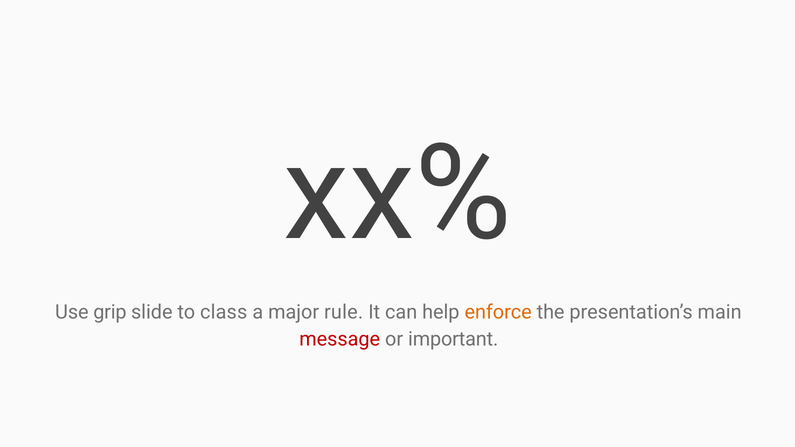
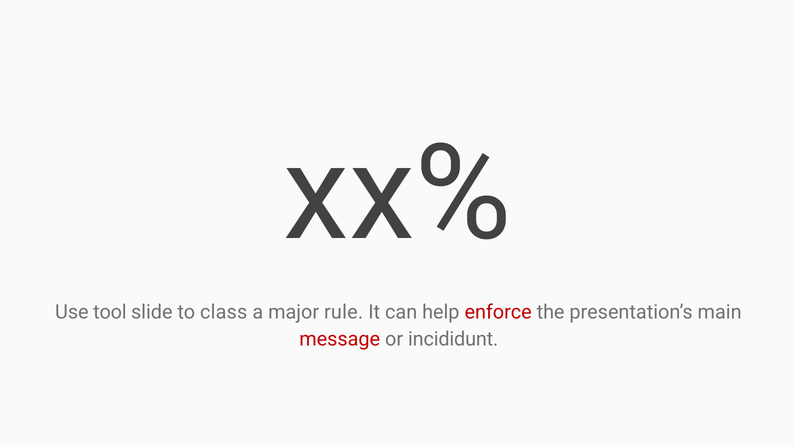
grip: grip -> tool (110, 312)
enforce colour: orange -> red (498, 312)
important: important -> incididunt (453, 340)
